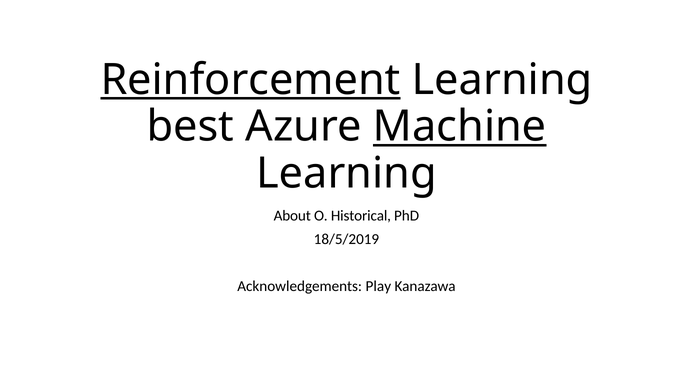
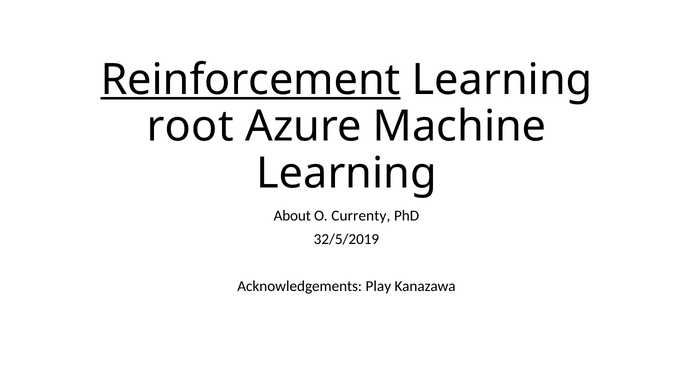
best: best -> root (190, 126)
Machine underline: present -> none (460, 126)
Historical: Historical -> Currenty (361, 215)
18/5/2019: 18/5/2019 -> 32/5/2019 (346, 239)
